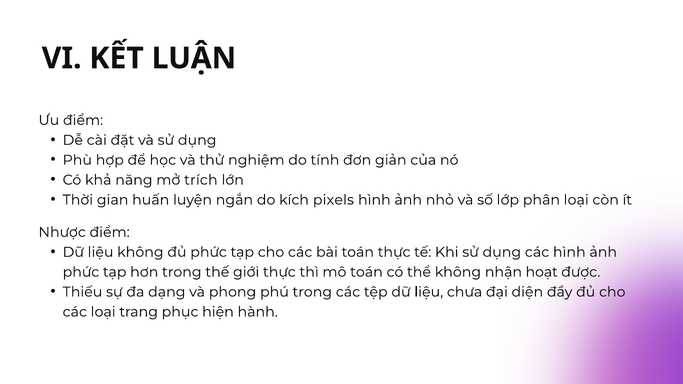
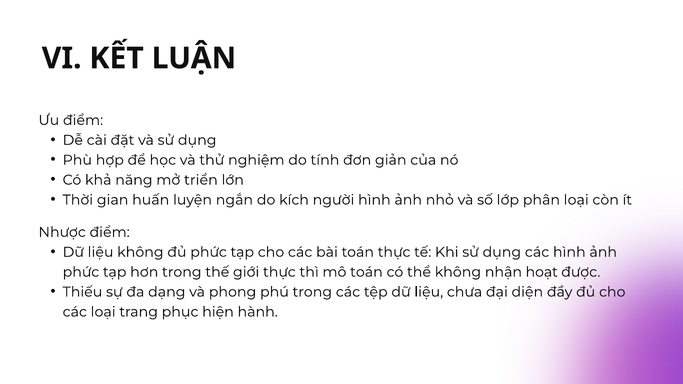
trích: trích -> triển (201, 180)
pixels: pixels -> người (333, 200)
